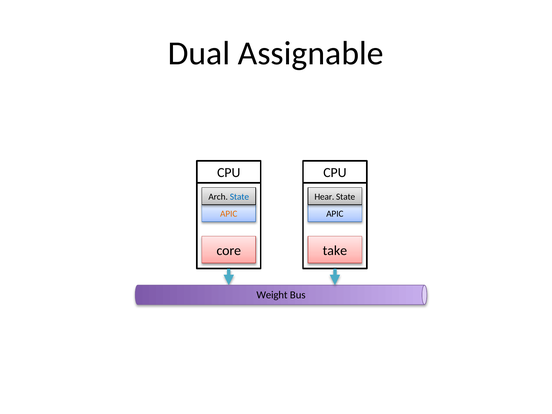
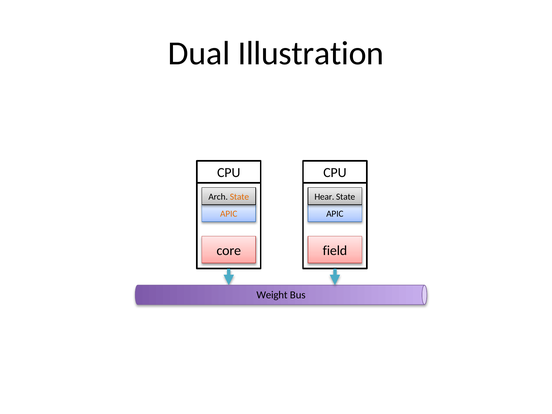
Assignable: Assignable -> Illustration (311, 53)
State colour: blue -> orange (239, 197)
take: take -> field (335, 251)
